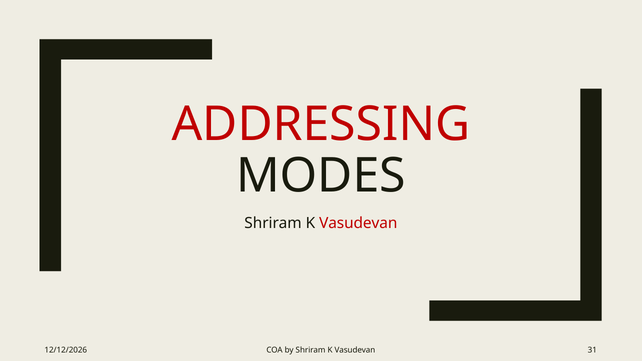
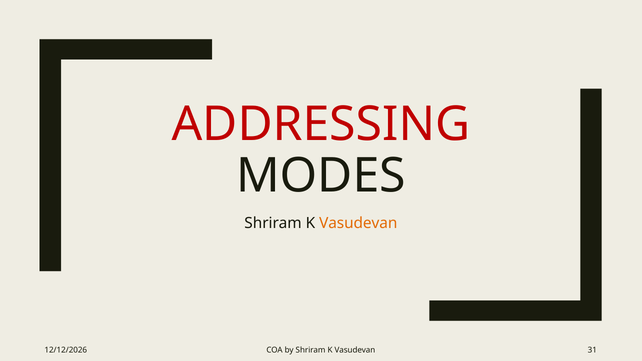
Vasudevan colour: red -> orange (358, 223)
